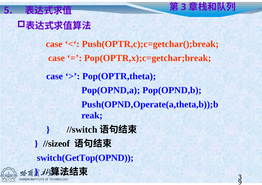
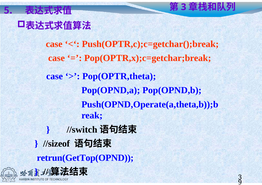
switch(GetTop(OPND: switch(GetTop(OPND -> retrun(GetTop(OPND (85, 158)
